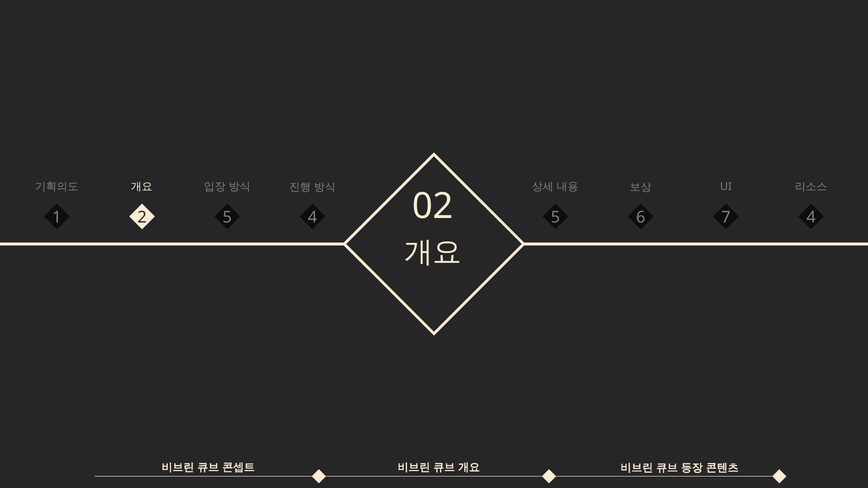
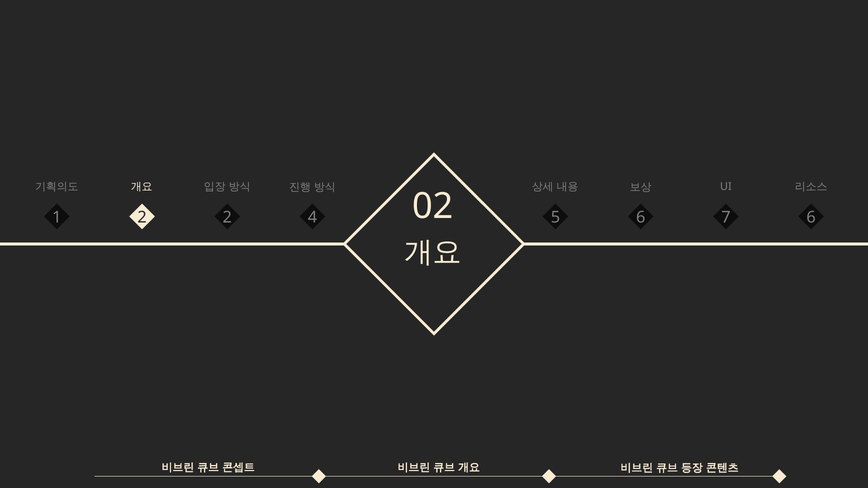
2 5: 5 -> 2 (227, 218)
4 4: 4 -> 6 (811, 218)
